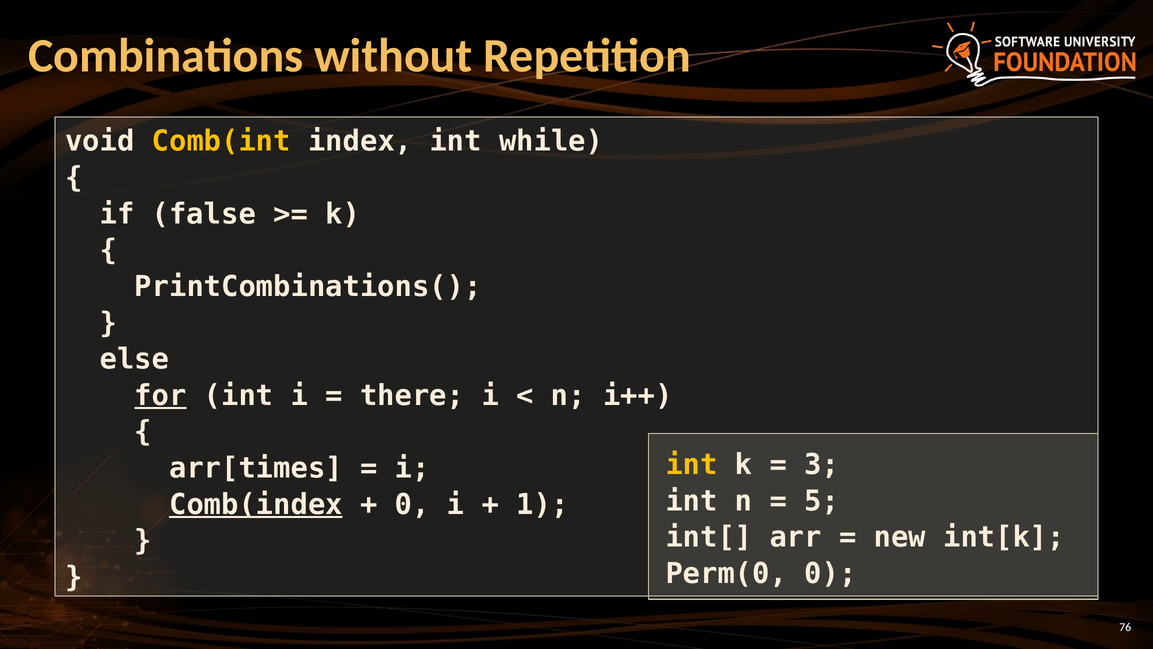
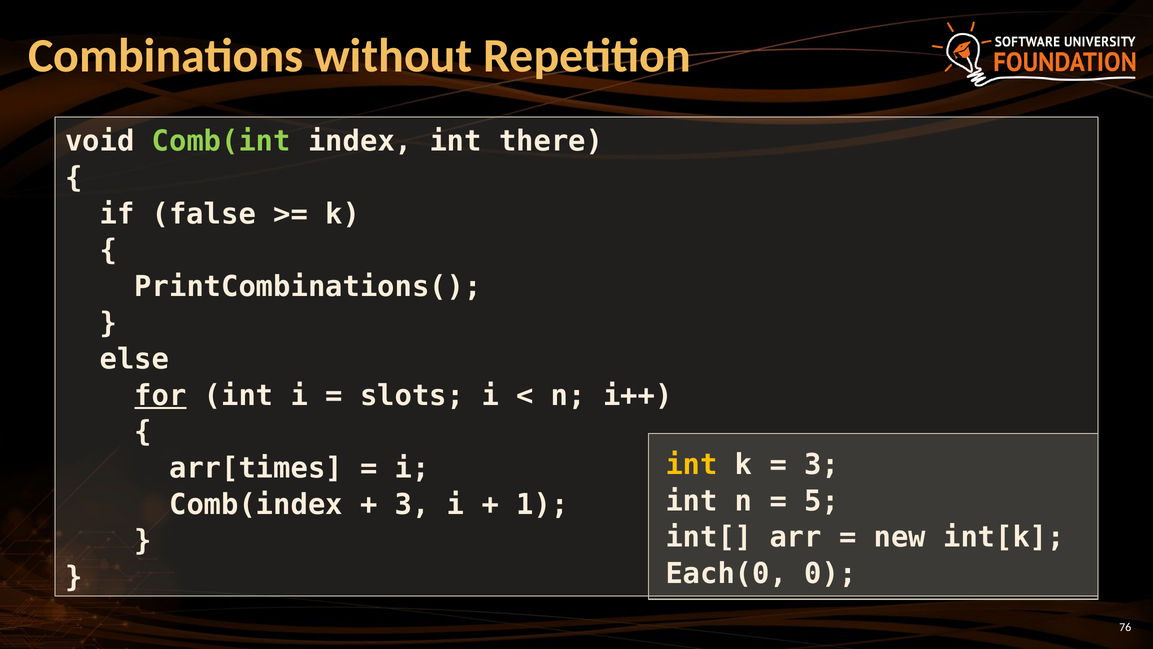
Comb(int colour: yellow -> light green (221, 141)
while: while -> there (551, 141)
there: there -> slots (412, 395)
Comb(index underline: present -> none (256, 504)
0: 0 -> 3 (412, 504)
Perm(0: Perm(0 -> Each(0 (726, 573)
